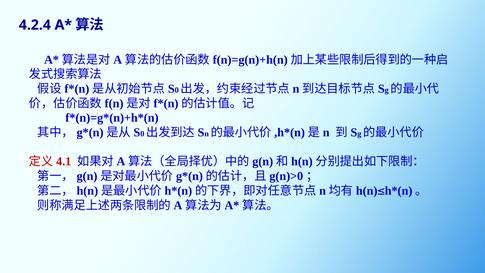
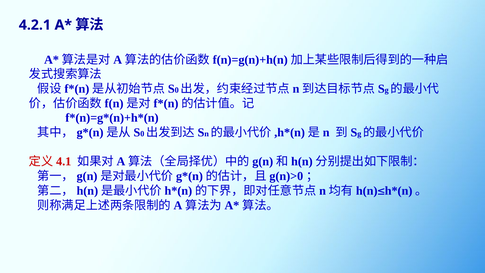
4.2.4: 4.2.4 -> 4.2.1 (35, 25)
